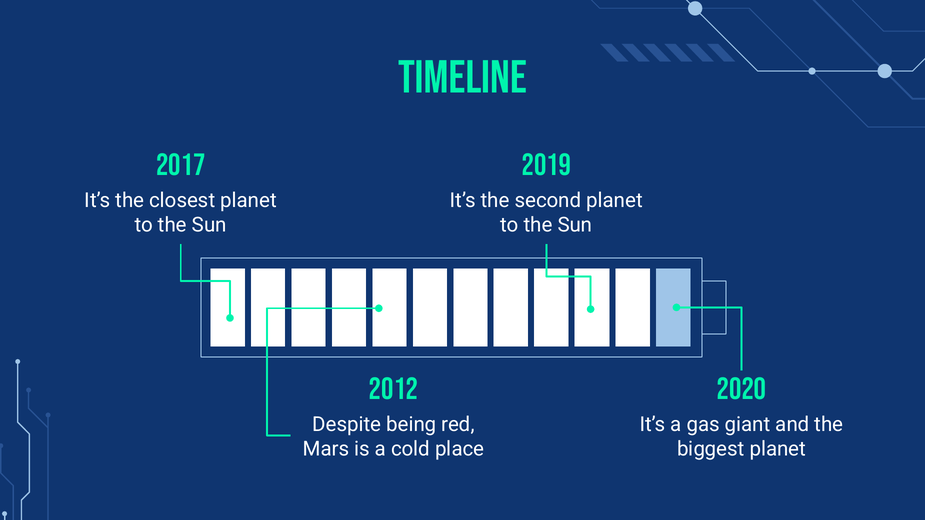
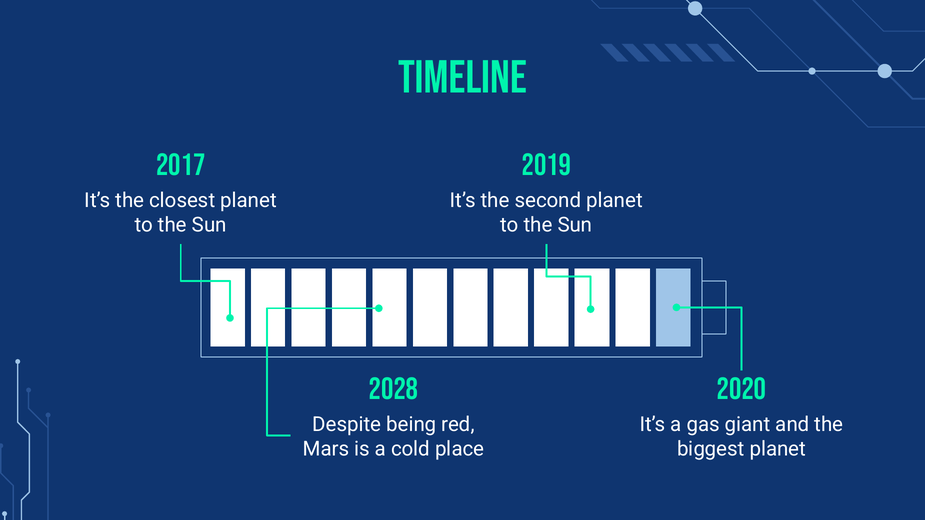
2012: 2012 -> 2028 (394, 389)
